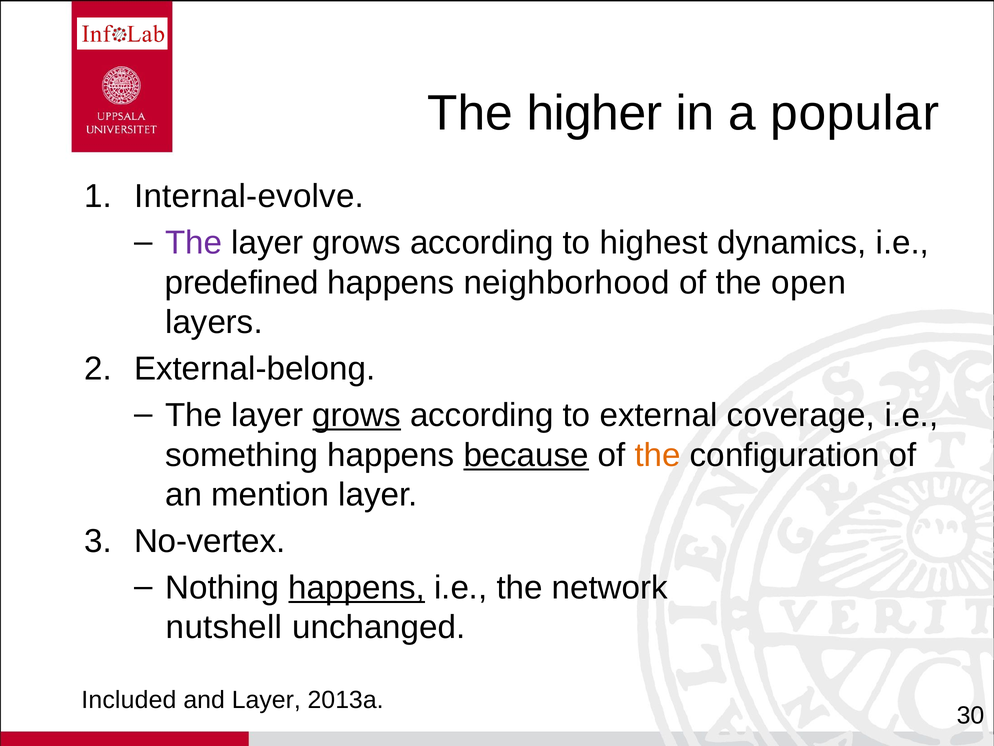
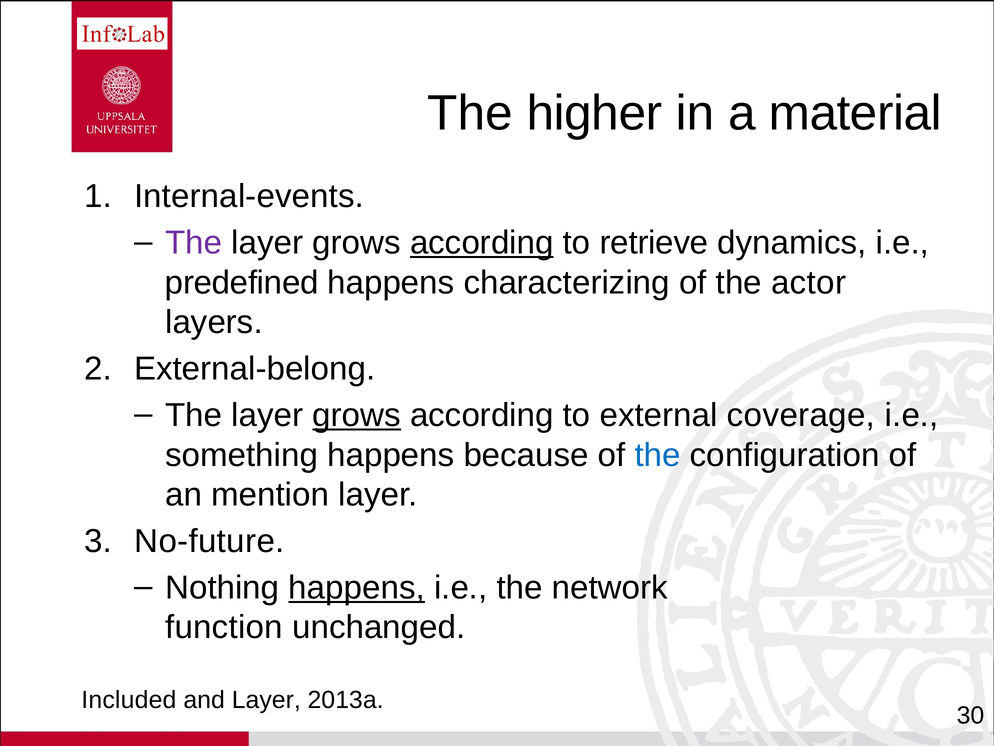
popular: popular -> material (855, 113)
Internal-evolve: Internal-evolve -> Internal-events (249, 196)
according underline: none -> present (482, 243)
highest: highest -> retrieve (654, 243)
neighborhood: neighborhood -> characterizing (567, 283)
open: open -> actor (809, 283)
because underline: present -> none (526, 455)
the colour: orange -> blue (658, 455)
No-vertex: No-vertex -> No-future (209, 541)
nutshell: nutshell -> function (224, 627)
